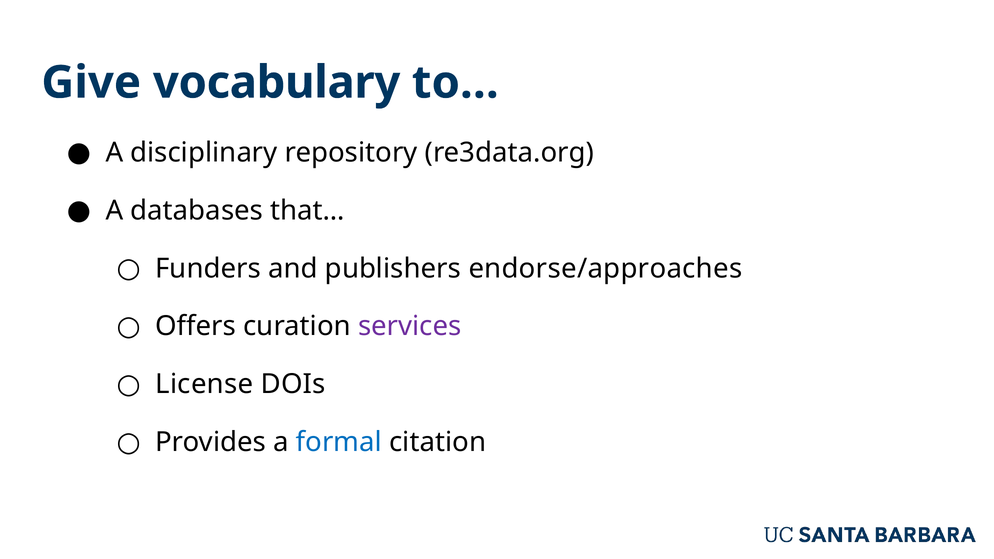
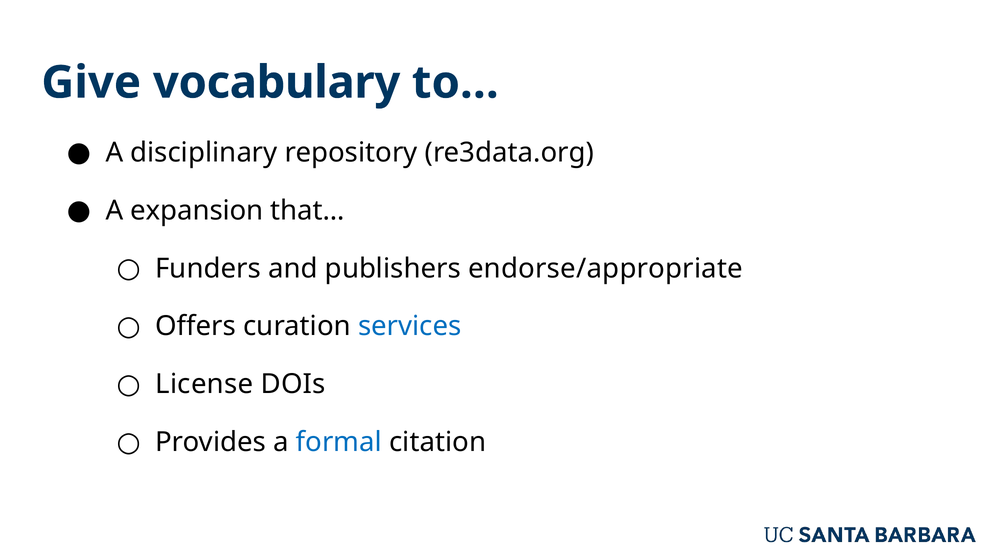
databases: databases -> expansion (197, 210)
endorse/approaches: endorse/approaches -> endorse/appropriate (605, 268)
services colour: purple -> blue (410, 326)
